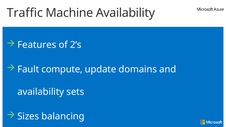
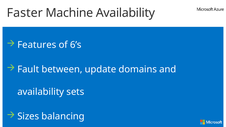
Traffic: Traffic -> Faster (25, 13)
2’s: 2’s -> 6’s (76, 45)
compute: compute -> between (62, 69)
